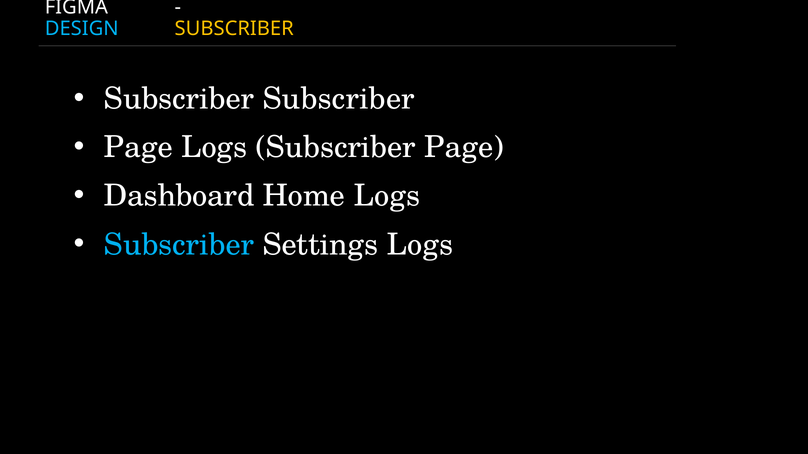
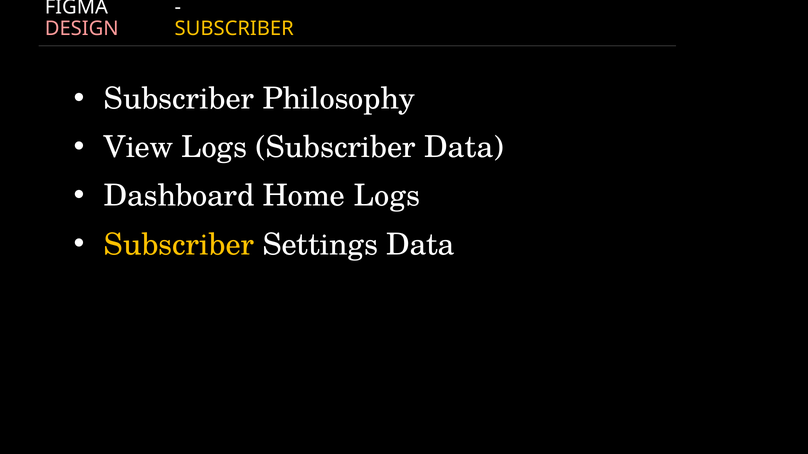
DESIGN colour: light blue -> pink (82, 29)
Subscriber Subscriber: Subscriber -> Philosophy (339, 99)
Page: Page -> View (139, 147)
Subscriber Page: Page -> Data (464, 147)
Subscriber colour: light blue -> yellow (179, 245)
Settings Logs: Logs -> Data (420, 245)
